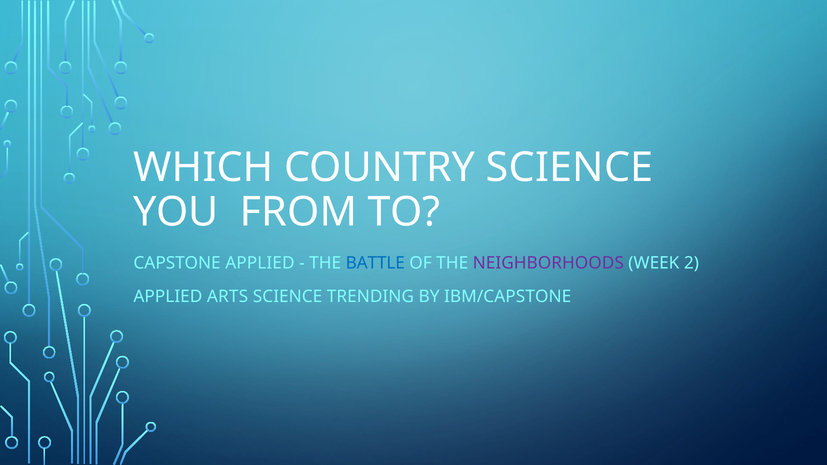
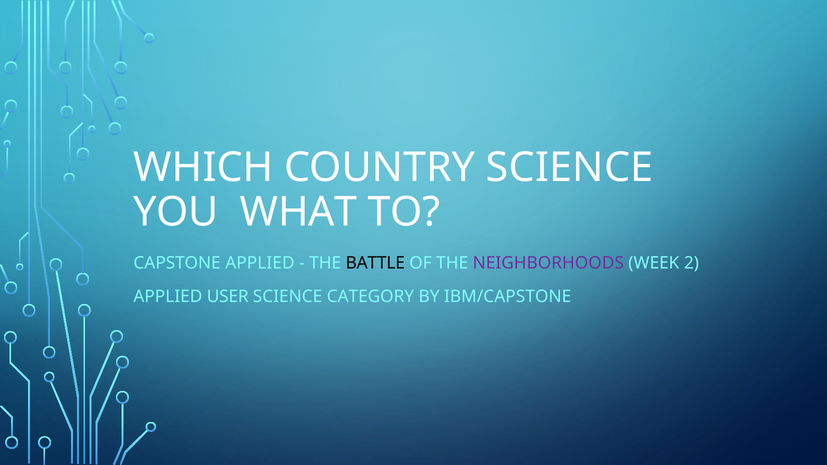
FROM: FROM -> WHAT (299, 212)
BATTLE colour: blue -> black (375, 263)
ARTS: ARTS -> USER (228, 297)
TRENDING: TRENDING -> CATEGORY (370, 297)
